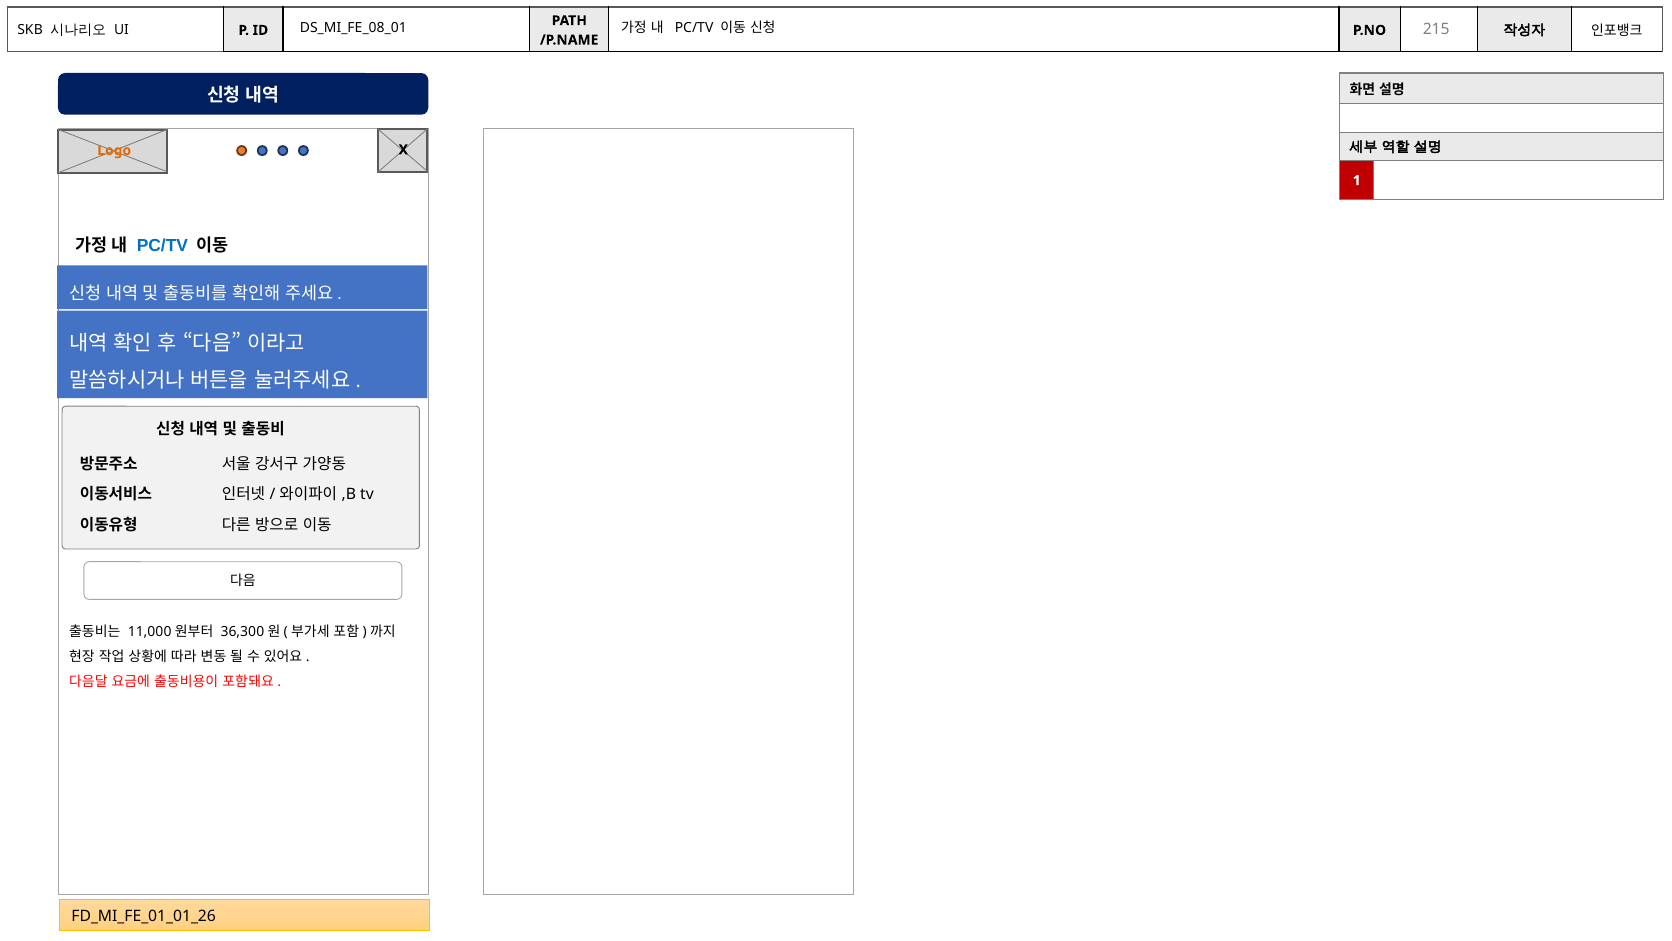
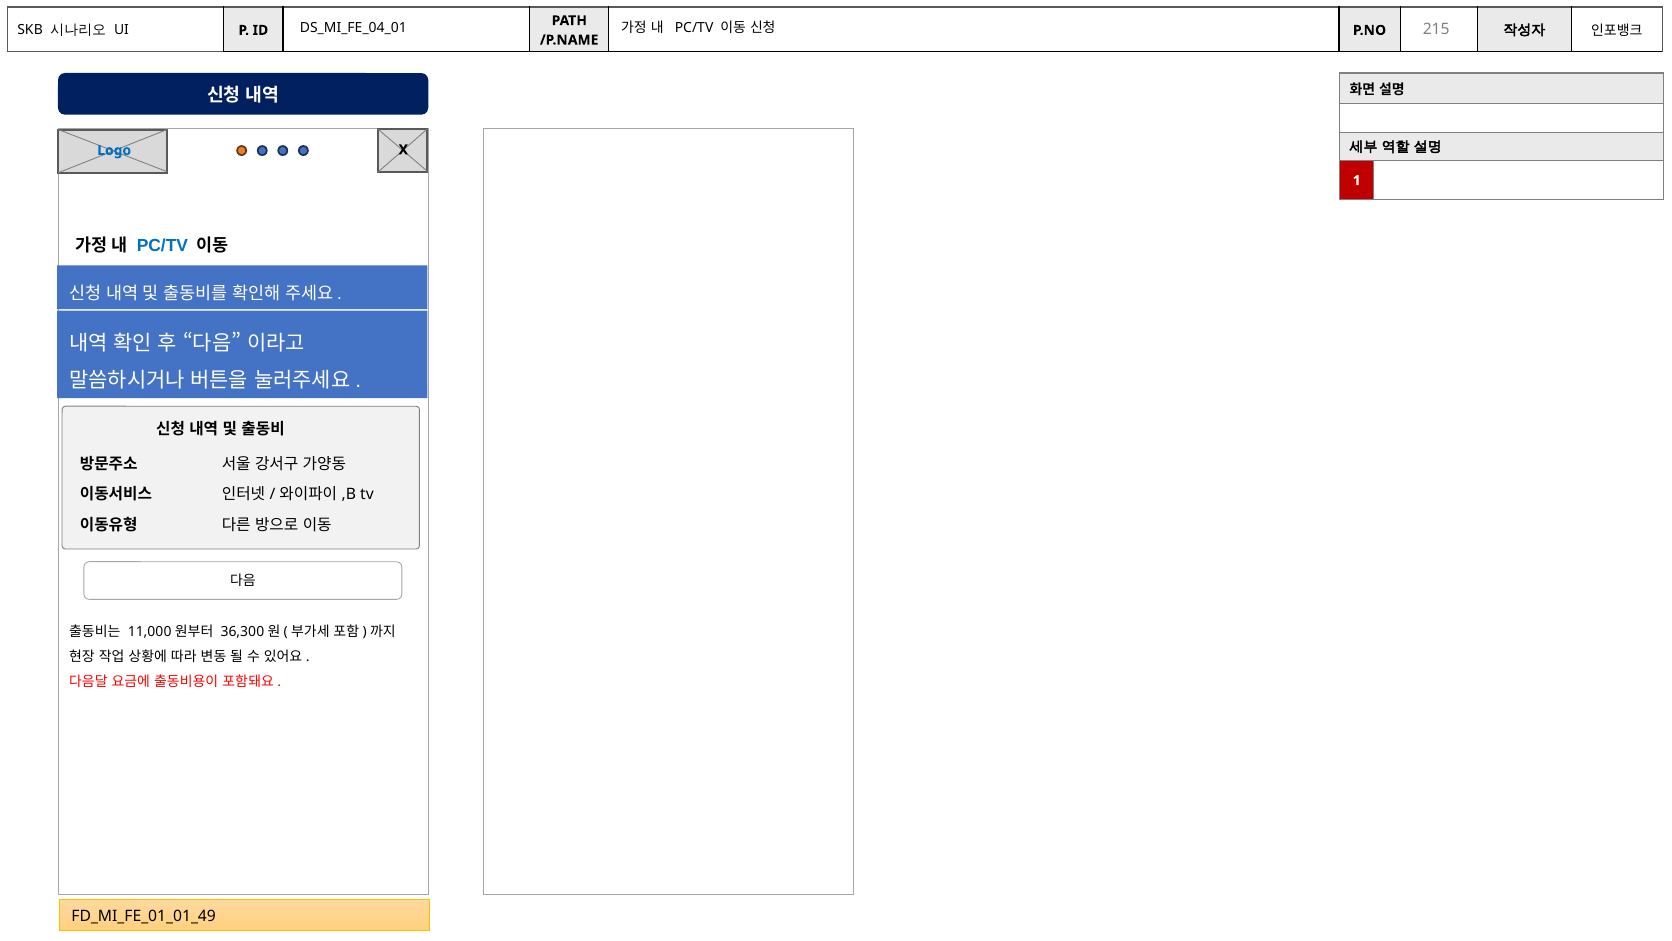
DS_MI_FE_08_01: DS_MI_FE_08_01 -> DS_MI_FE_04_01 (353, 28)
Logo colour: orange -> blue (114, 150)
FD_MI_FE_01_01_26: FD_MI_FE_01_01_26 -> FD_MI_FE_01_01_49 (144, 915)
